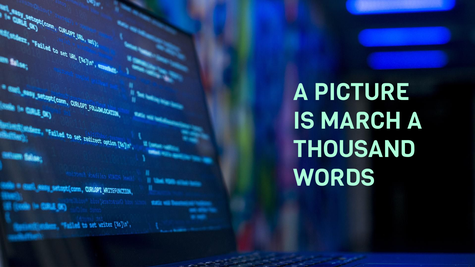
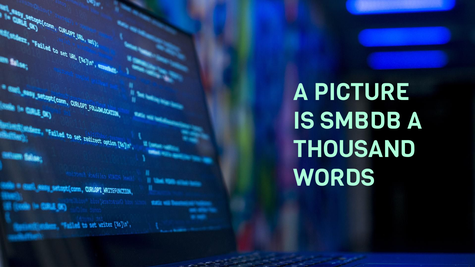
MARCH: MARCH -> SMBDB (361, 121)
